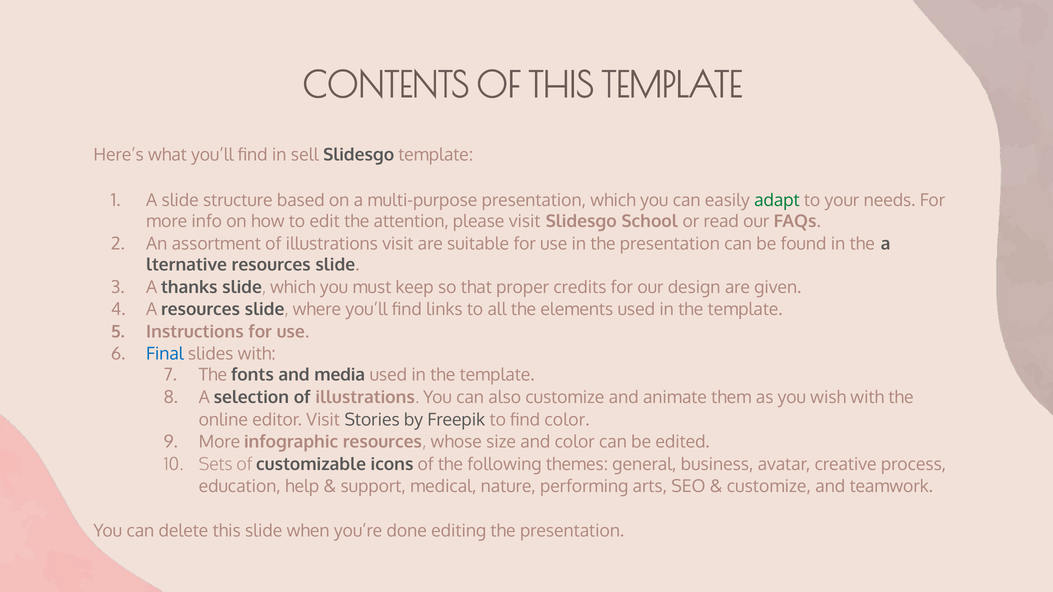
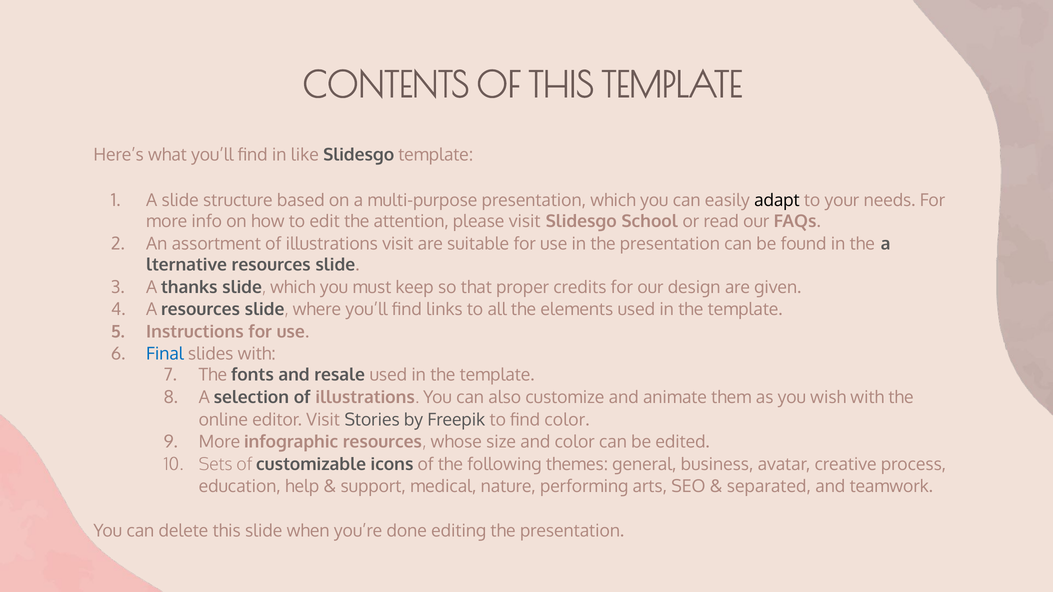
sell: sell -> like (305, 155)
adapt colour: green -> black (777, 201)
media: media -> resale (340, 375)
customize: customize -> separated (769, 487)
